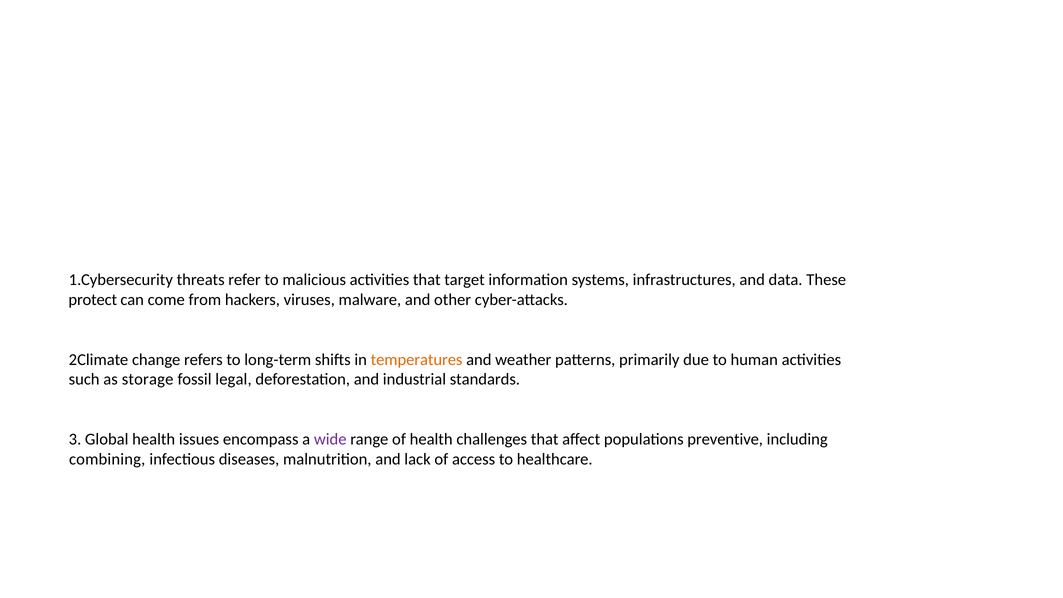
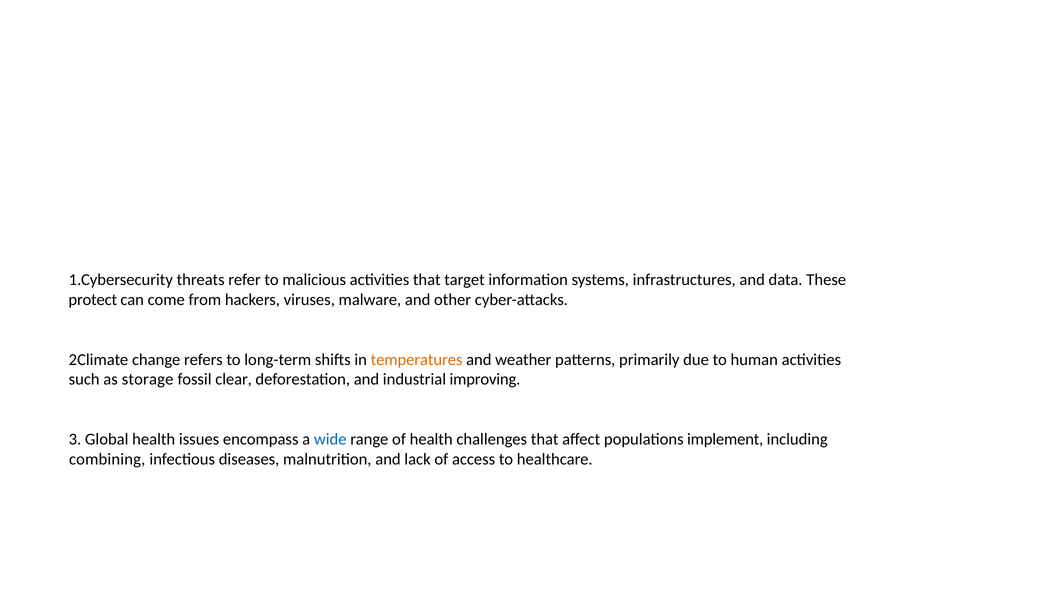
legal: legal -> clear (234, 379)
standards: standards -> improving (485, 379)
wide colour: purple -> blue (330, 439)
preventive: preventive -> implement (725, 439)
